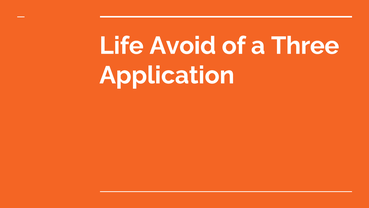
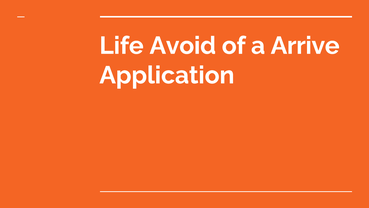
Three: Three -> Arrive (305, 46)
